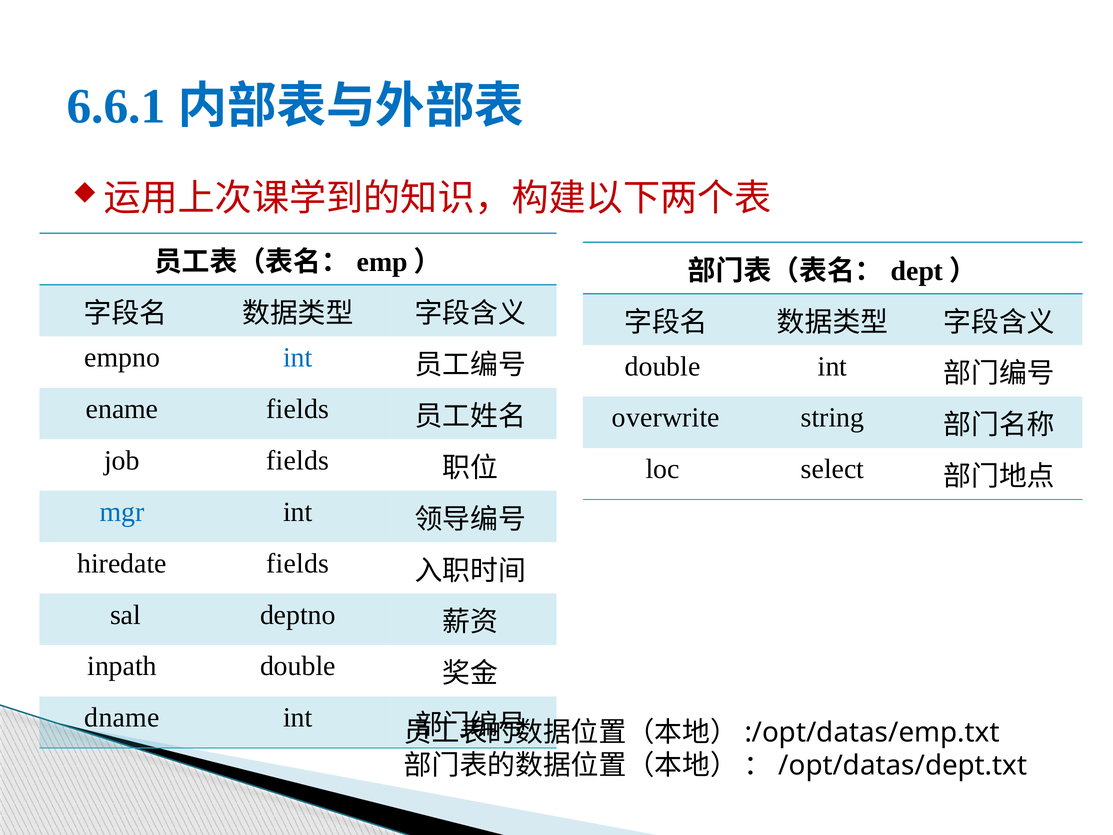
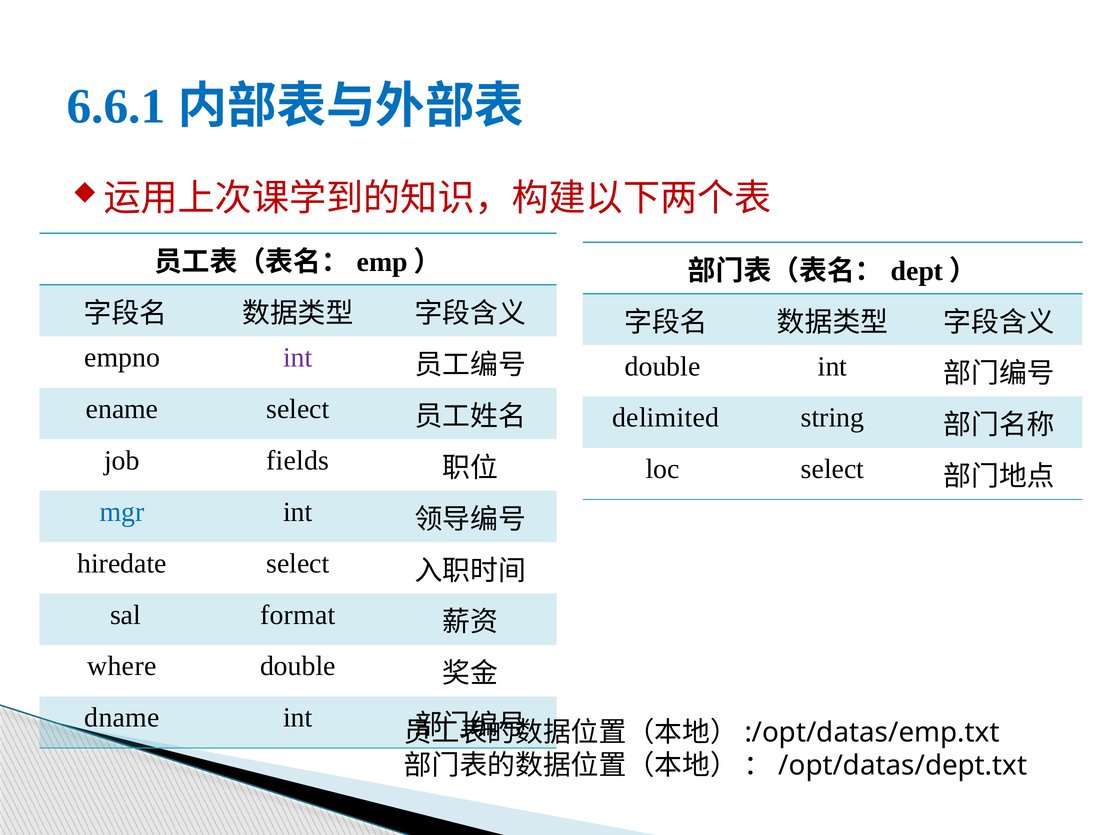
int colour: blue -> purple (298, 357)
ename fields: fields -> select (298, 409)
overwrite: overwrite -> delimited (666, 418)
hiredate fields: fields -> select (298, 563)
deptno: deptno -> format (298, 615)
inpath: inpath -> where (122, 666)
